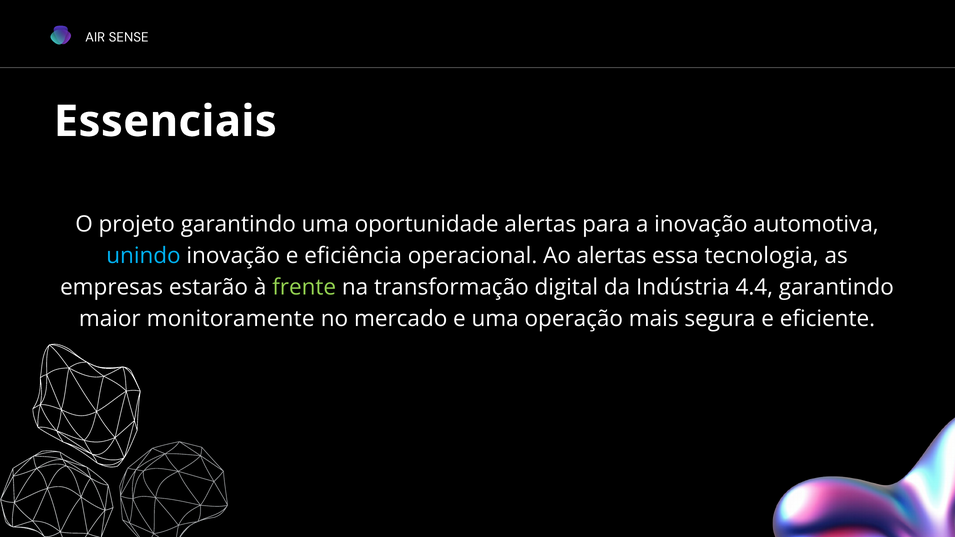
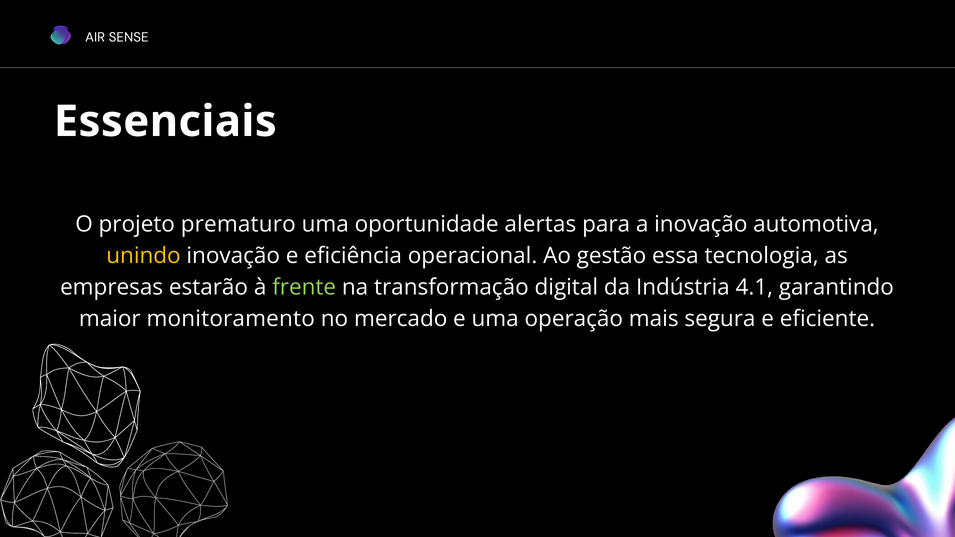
projeto garantindo: garantindo -> prematuro (238, 224)
unindo colour: light blue -> yellow (143, 256)
Ao alertas: alertas -> gestão (612, 256)
4.4: 4.4 -> 4.1 (754, 287)
monitoramente: monitoramente -> monitoramento (231, 319)
